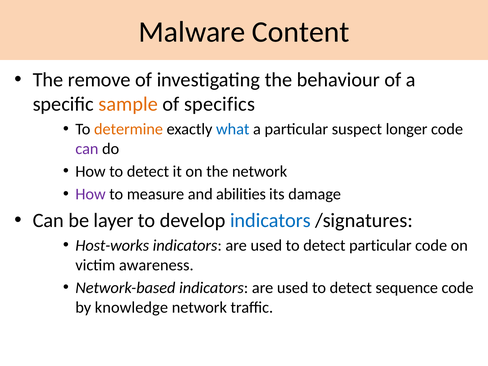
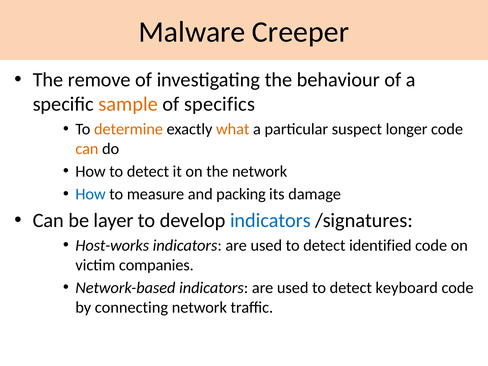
Content: Content -> Creeper (301, 32)
what colour: blue -> orange (233, 129)
can colour: purple -> orange (87, 149)
How colour: purple -> blue (91, 194)
abilities: abilities -> packing (241, 194)
detect particular: particular -> identified (380, 246)
awareness: awareness -> companies (156, 265)
sequence: sequence -> keyboard (407, 288)
knowledge: knowledge -> connecting (131, 307)
